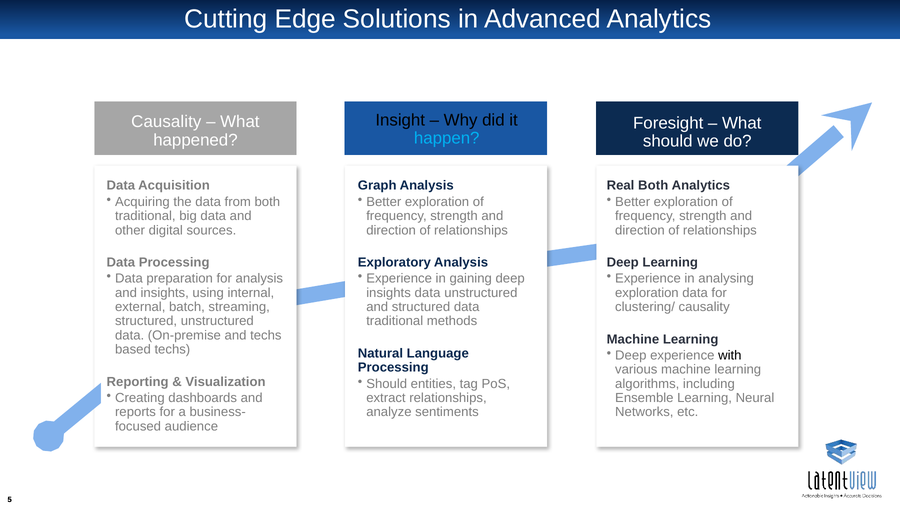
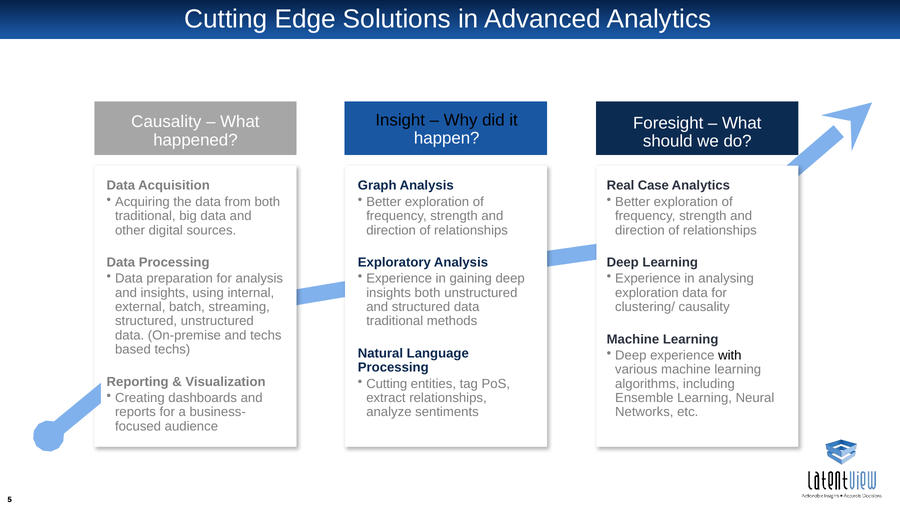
happen colour: light blue -> white (447, 138)
Real Both: Both -> Case (653, 186)
insights data: data -> both (428, 293)
Should: Should -> Cutting (387, 384)
